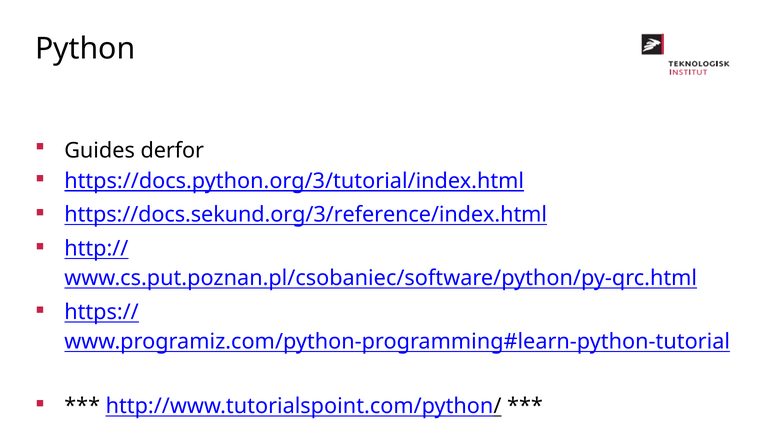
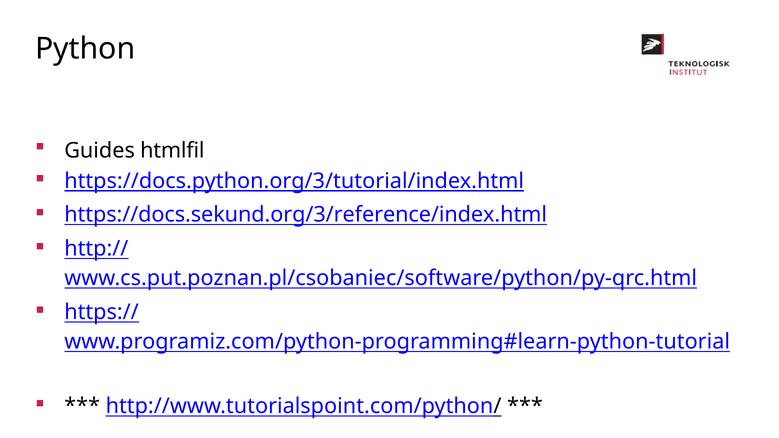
derfor: derfor -> htmlfil (172, 151)
